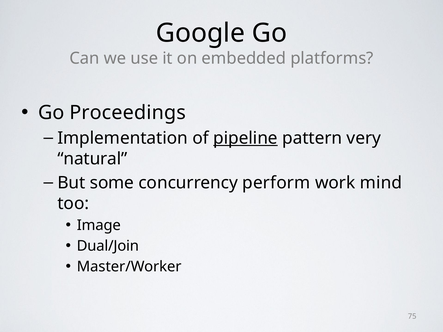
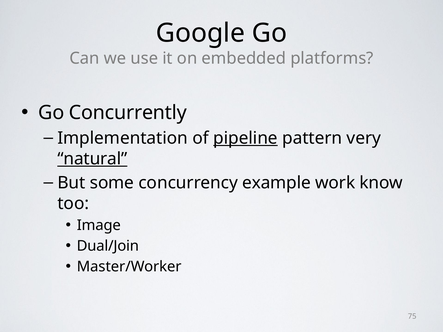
Proceedings: Proceedings -> Concurrently (128, 113)
natural underline: none -> present (92, 159)
perform: perform -> example (276, 183)
mind: mind -> know (381, 183)
